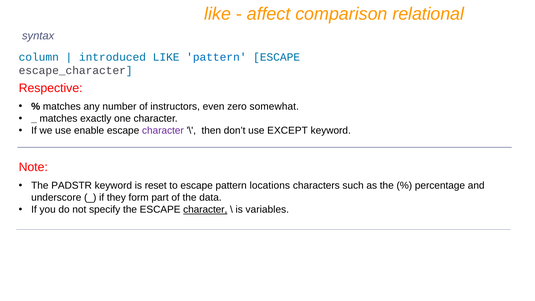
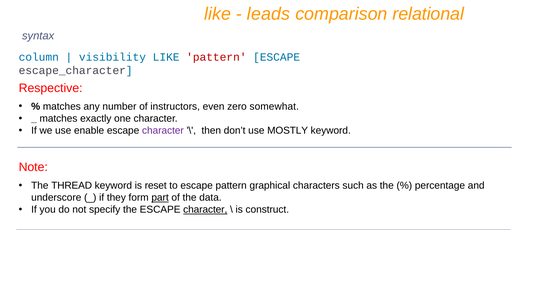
affect: affect -> leads (269, 14)
introduced: introduced -> visibility (112, 57)
pattern colour: blue -> red (216, 57)
EXCEPT: EXCEPT -> MOSTLY (288, 131)
PADSTR: PADSTR -> THREAD (72, 186)
locations: locations -> graphical (270, 186)
part underline: none -> present (160, 198)
variables: variables -> construct (267, 210)
